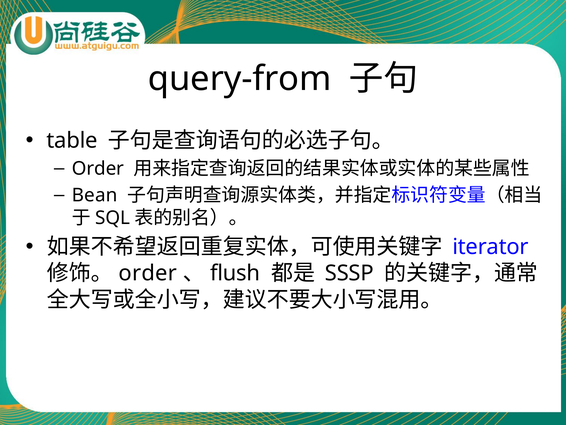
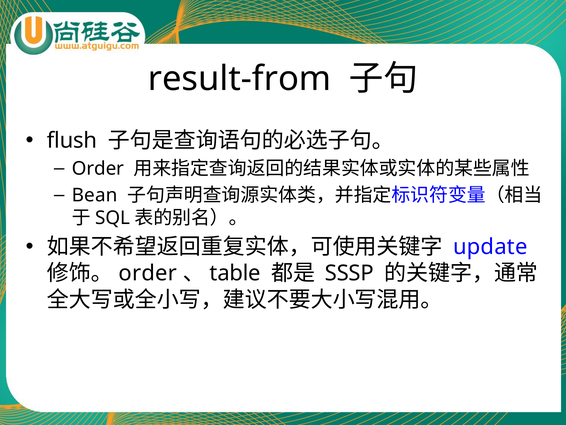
query-from: query-from -> result-from (240, 79)
table: table -> flush (72, 140)
iterator: iterator -> update (490, 247)
flush: flush -> table (235, 273)
